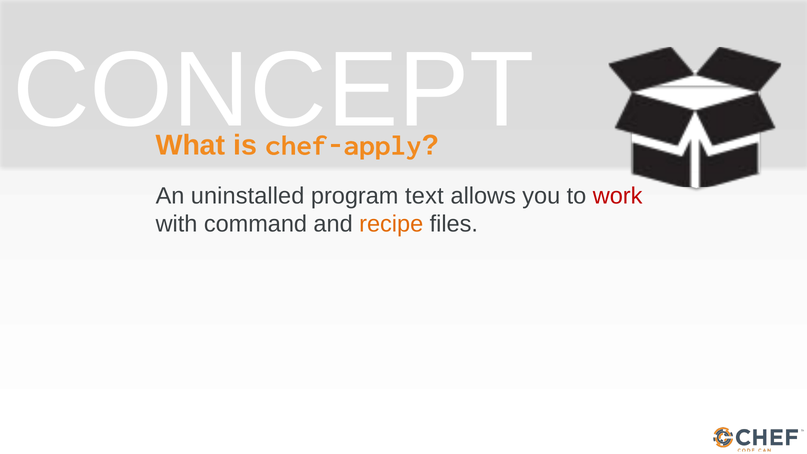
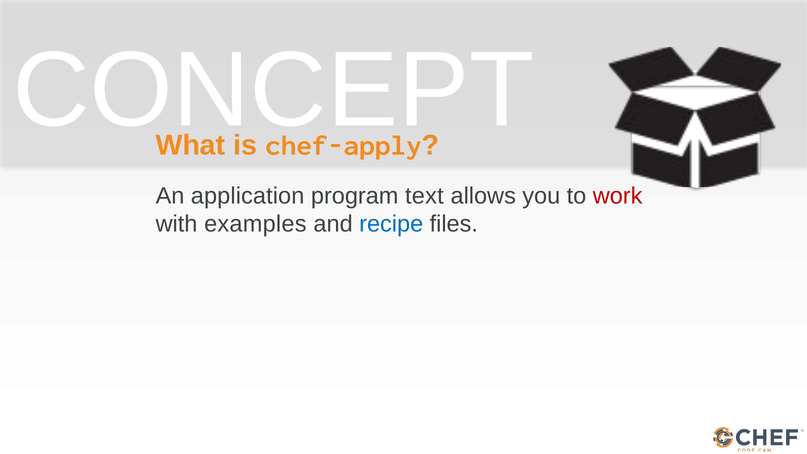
uninstalled: uninstalled -> application (248, 196)
command: command -> examples (255, 224)
recipe colour: orange -> blue (391, 224)
